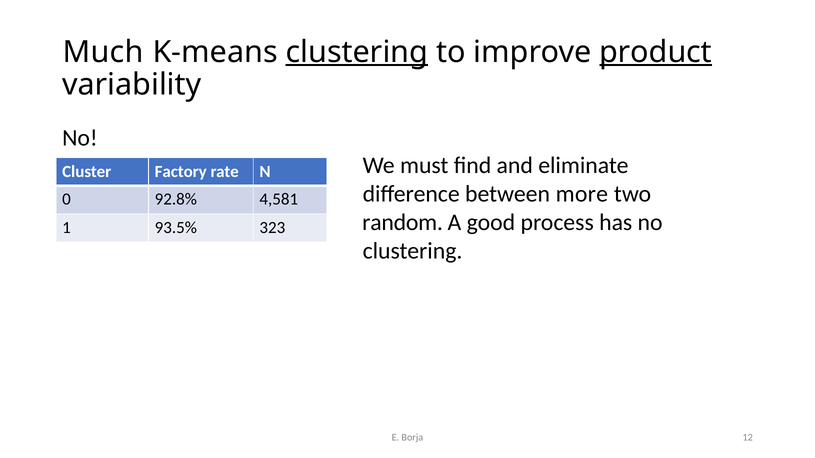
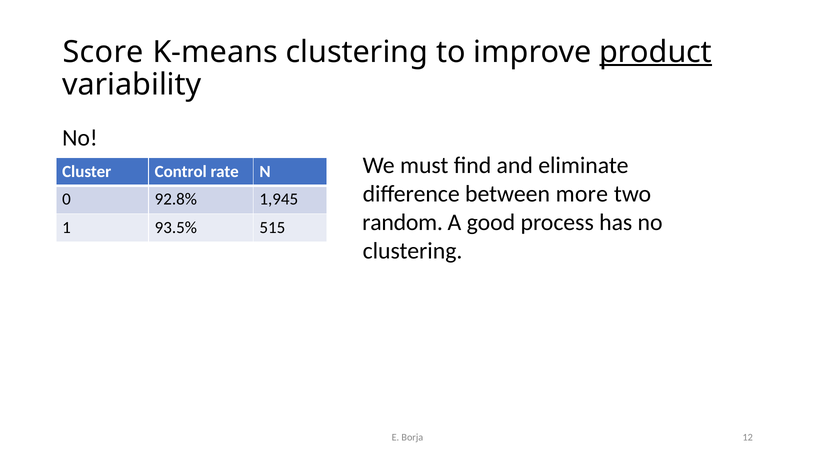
Much: Much -> Score (103, 52)
clustering underline: present -> none (357, 52)
Factory: Factory -> Control (181, 172)
4,581: 4,581 -> 1,945 (279, 199)
323: 323 -> 515 (272, 228)
